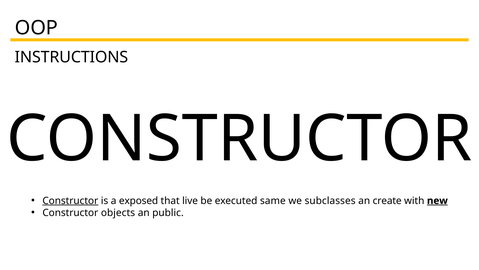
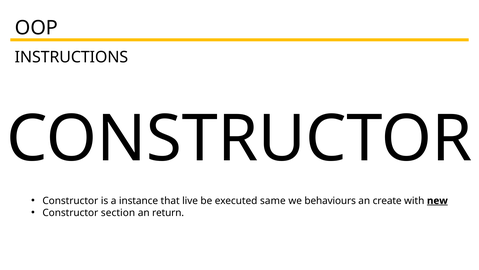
Constructor underline: present -> none (70, 200)
exposed: exposed -> instance (139, 200)
subclasses: subclasses -> behaviours (330, 200)
objects: objects -> section (118, 212)
public: public -> return (168, 212)
